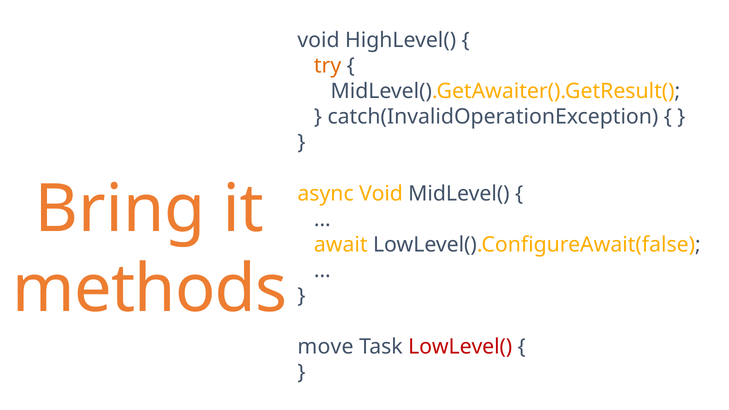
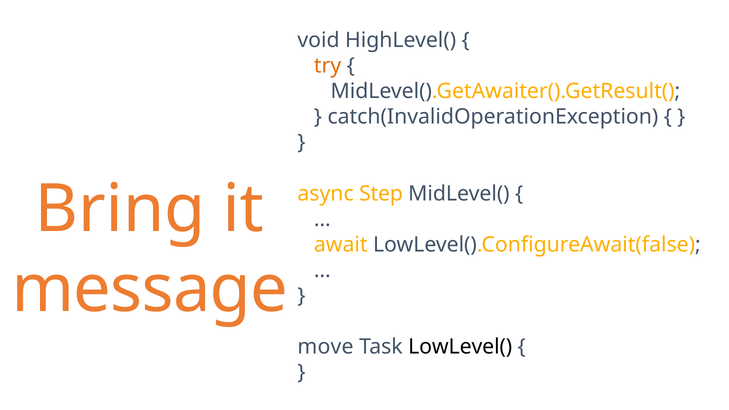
async Void: Void -> Step (381, 194)
methods: methods -> message (150, 289)
LowLevel( colour: red -> black (460, 347)
